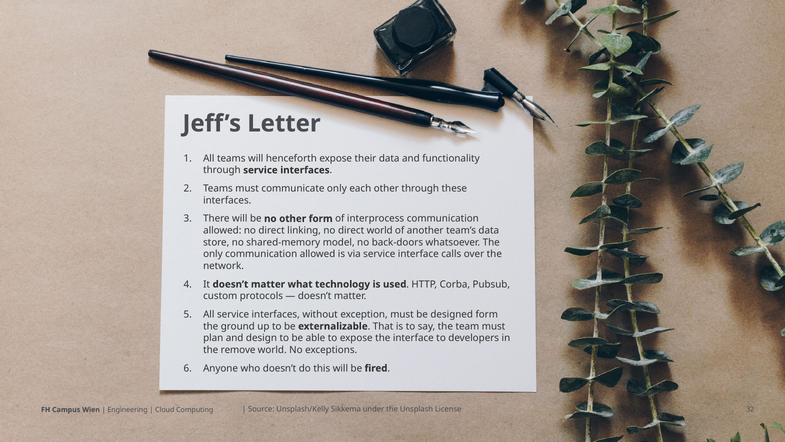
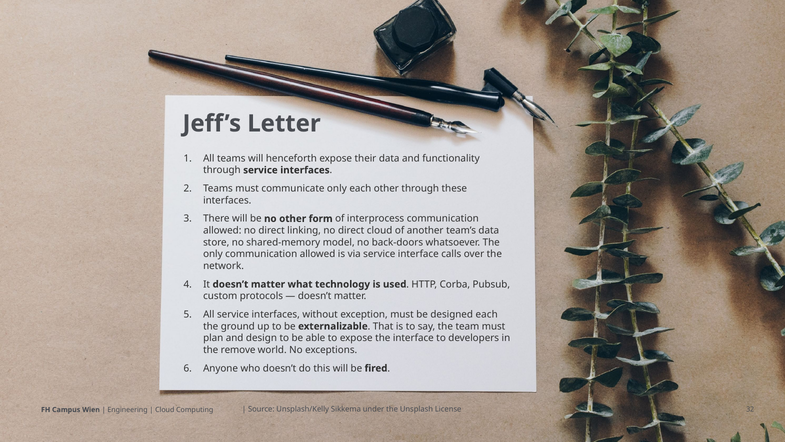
direct world: world -> cloud (380, 230)
designed form: form -> each (487, 314)
